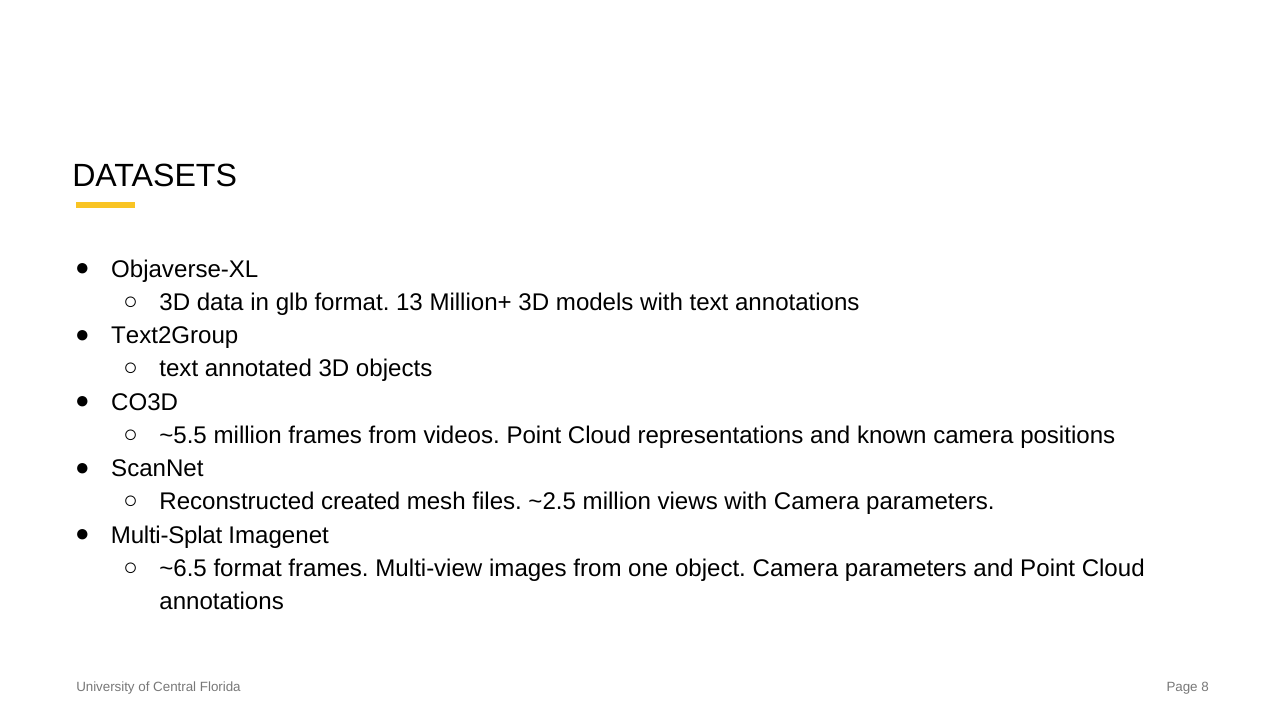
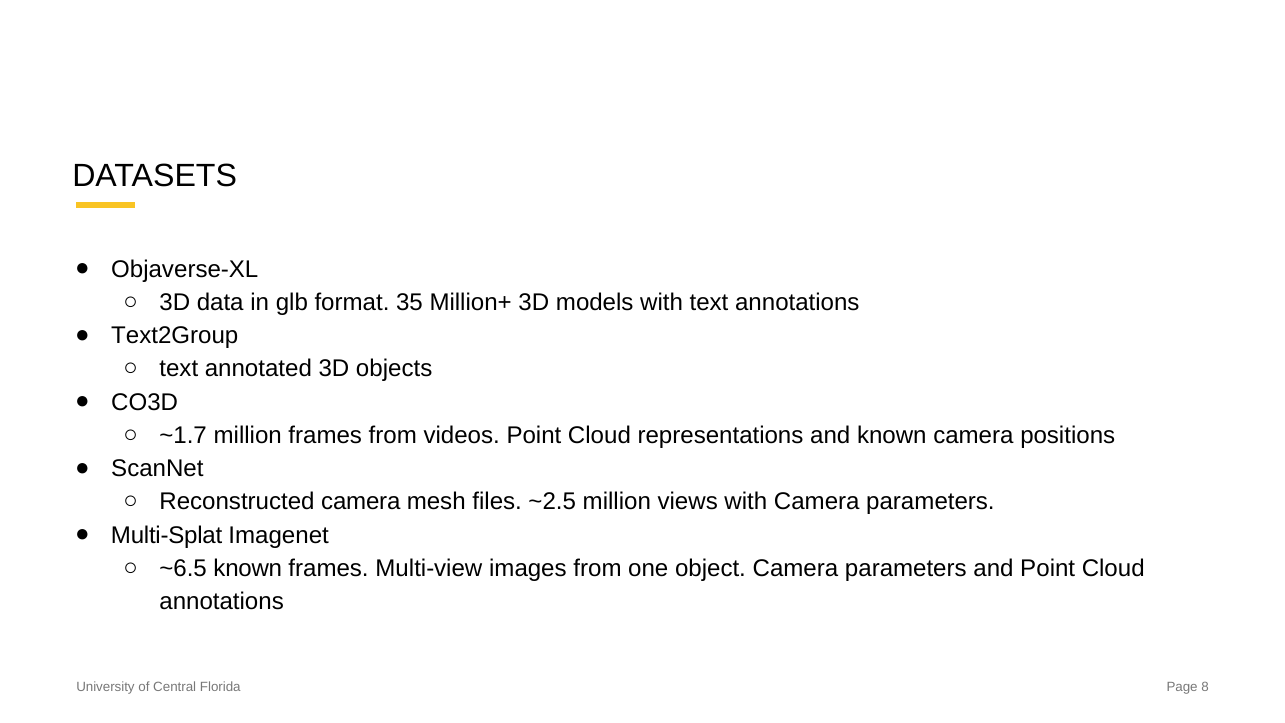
13: 13 -> 35 (409, 302)
~5.5: ~5.5 -> ~1.7 (183, 435)
Reconstructed created: created -> camera (361, 502)
~6.5 format: format -> known (248, 568)
